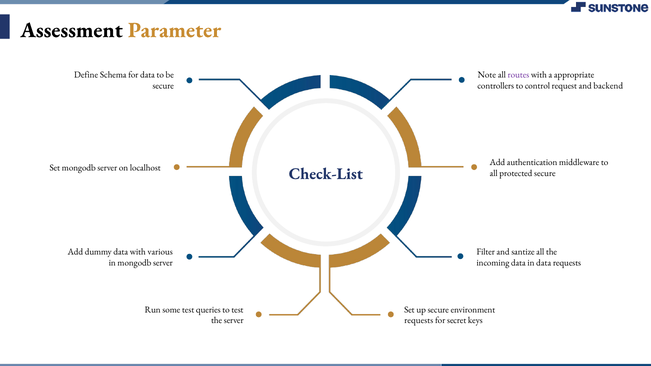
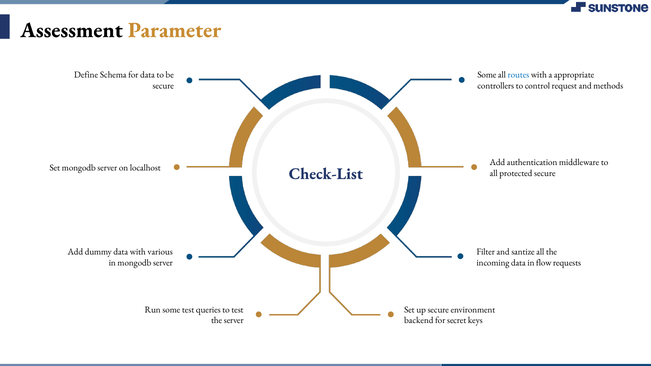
Note: Note -> Some (487, 75)
routes colour: purple -> blue (518, 75)
backend: backend -> methods (608, 86)
in data: data -> flow (544, 263)
requests: requests -> backend (419, 321)
